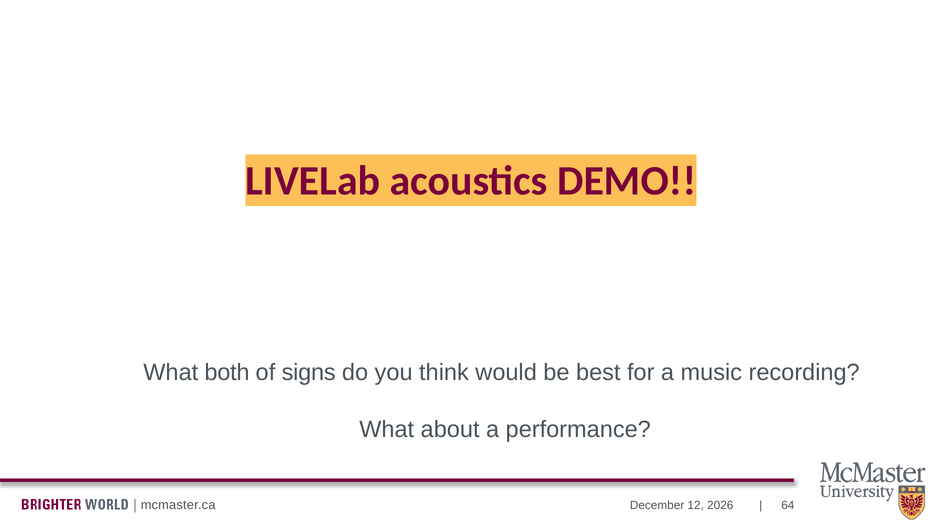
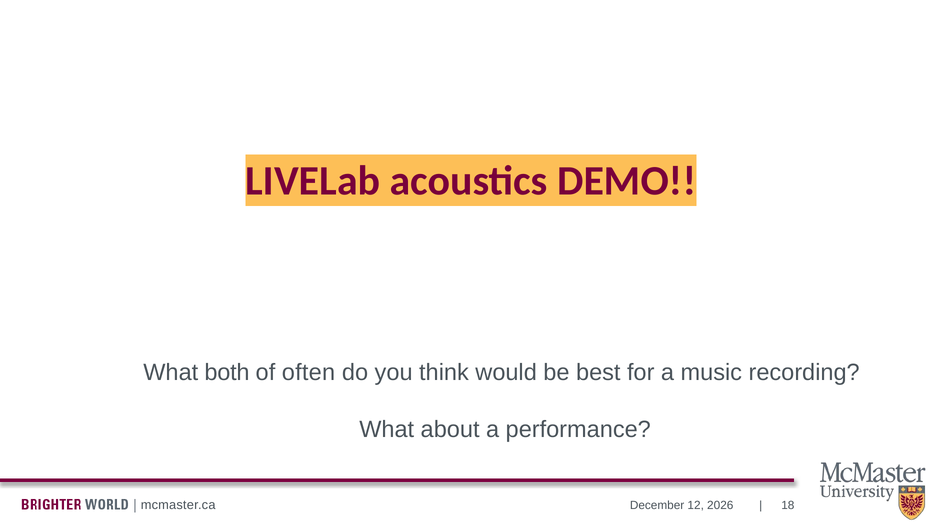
signs: signs -> often (308, 373)
64: 64 -> 18 (788, 505)
